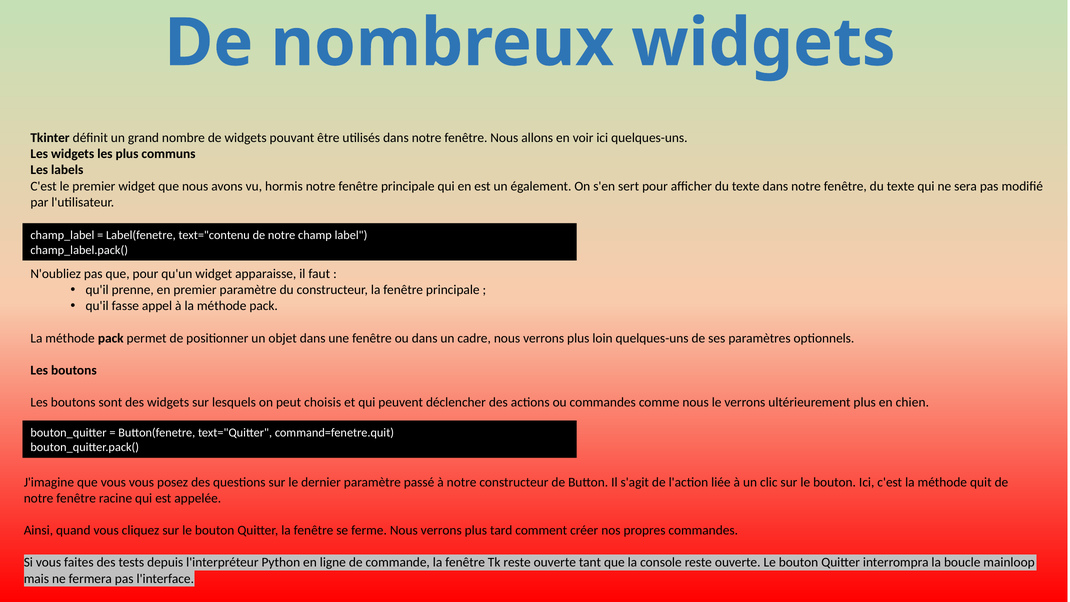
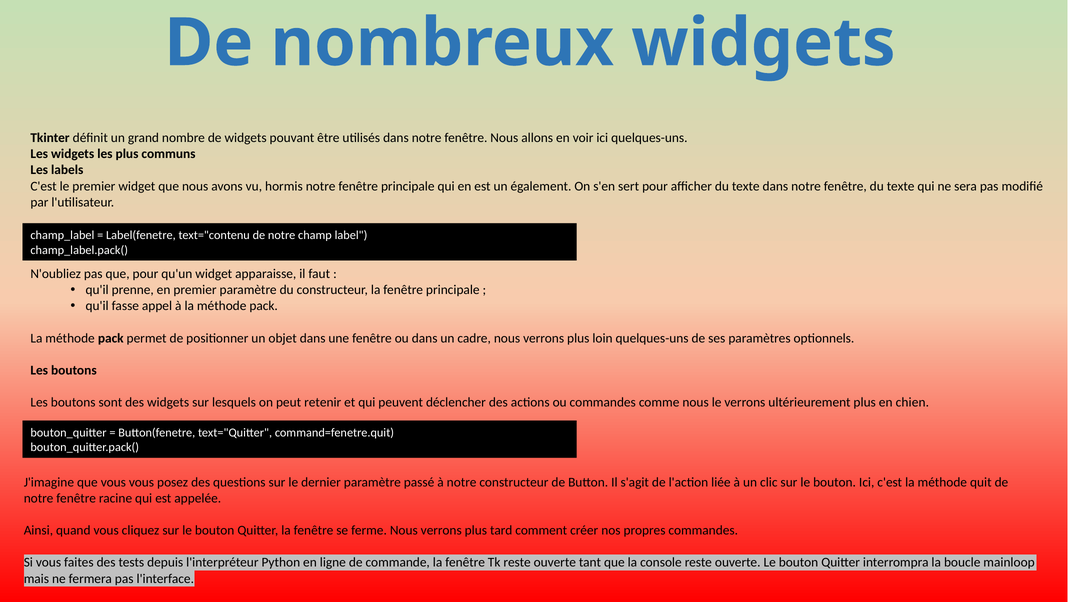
choisis: choisis -> retenir (323, 402)
